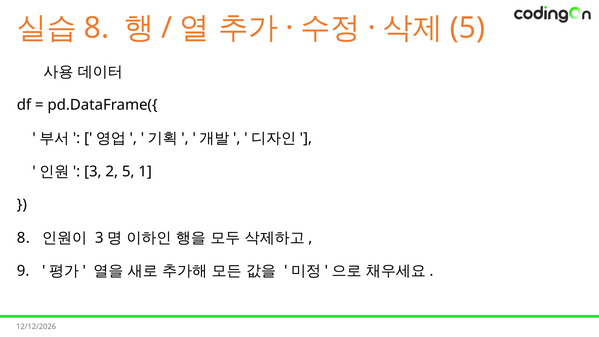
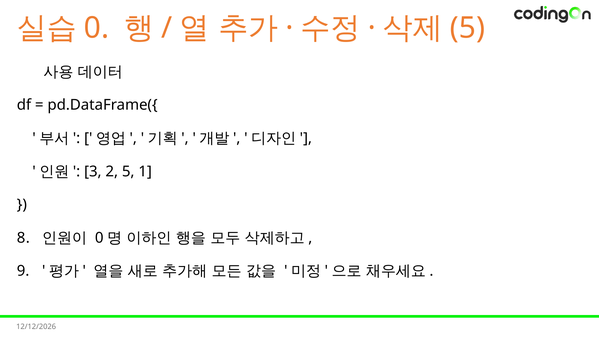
8: 8 -> 0 (97, 28)
3: 3 -> 0 (99, 238)
